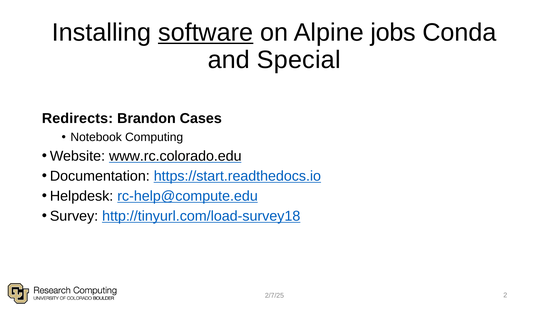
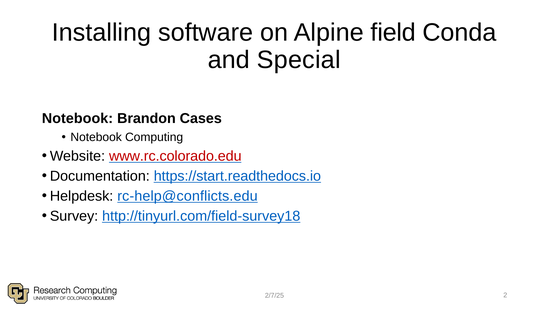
software underline: present -> none (206, 33)
jobs: jobs -> field (393, 33)
Redirects: Redirects -> Notebook (77, 118)
www.rc.colorado.edu colour: black -> red (175, 156)
rc-help@compute.edu: rc-help@compute.edu -> rc-help@conflicts.edu (187, 196)
http://tinyurl.com/load-survey18: http://tinyurl.com/load-survey18 -> http://tinyurl.com/field-survey18 (201, 216)
